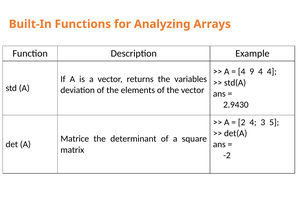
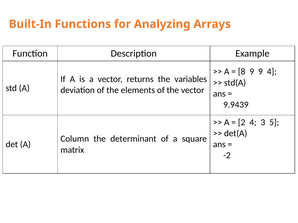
4: 4 -> 8 (242, 72)
9 4: 4 -> 9 (260, 72)
2.9430: 2.9430 -> 9.9439 (236, 105)
Matrice: Matrice -> Column (75, 139)
